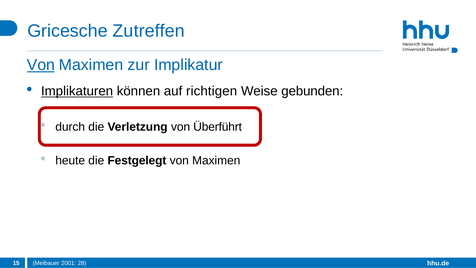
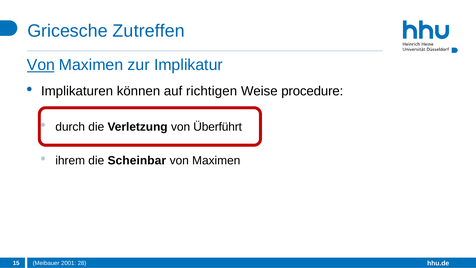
Implikaturen underline: present -> none (77, 91)
gebunden: gebunden -> procedure (312, 91)
heute: heute -> ihrem (70, 161)
Festgelegt: Festgelegt -> Scheinbar (137, 161)
